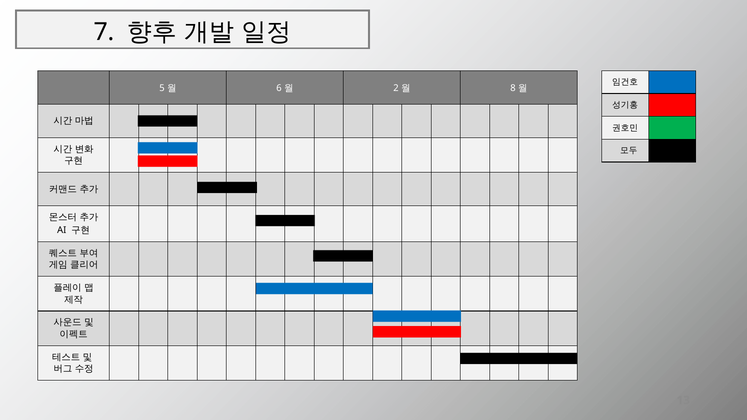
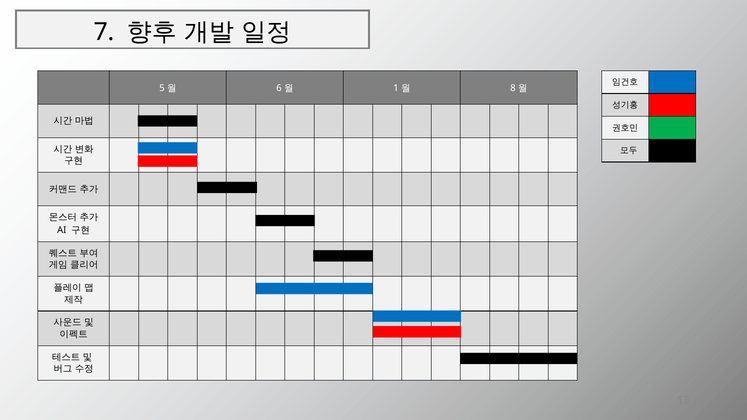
2: 2 -> 1 (396, 88)
